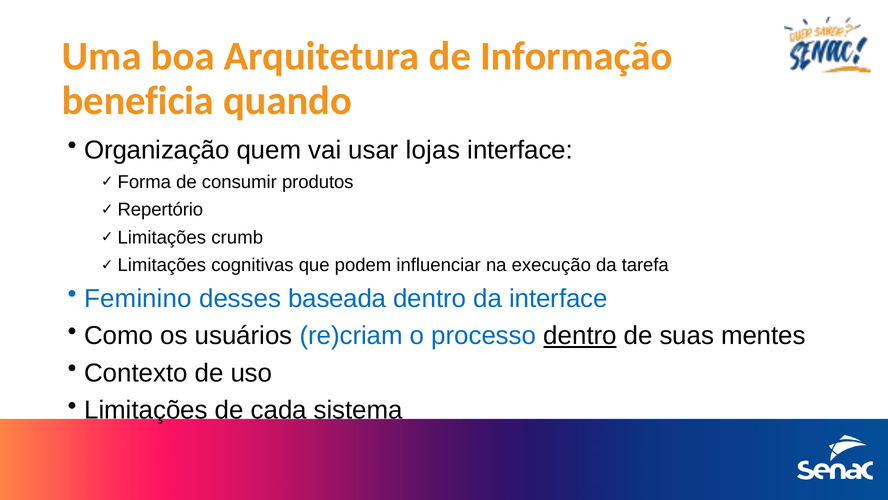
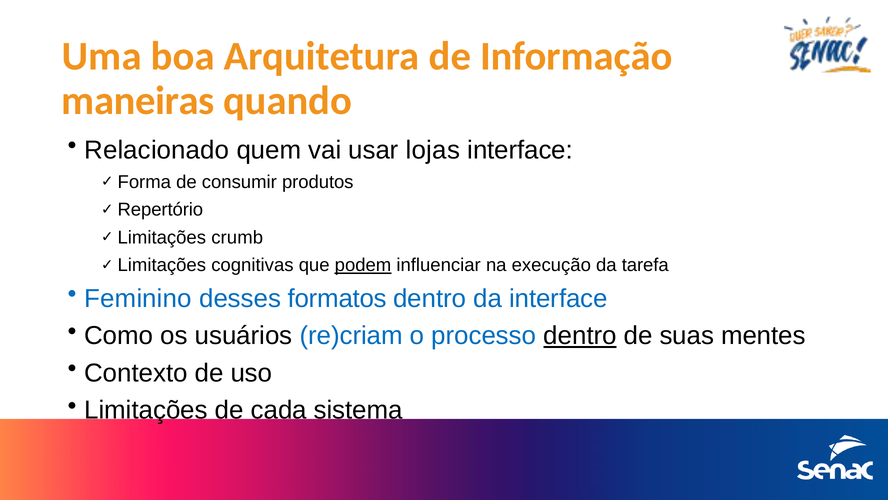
beneficia: beneficia -> maneiras (138, 100)
Organização: Organização -> Relacionado (157, 150)
podem underline: none -> present (363, 265)
baseada: baseada -> formatos (337, 298)
